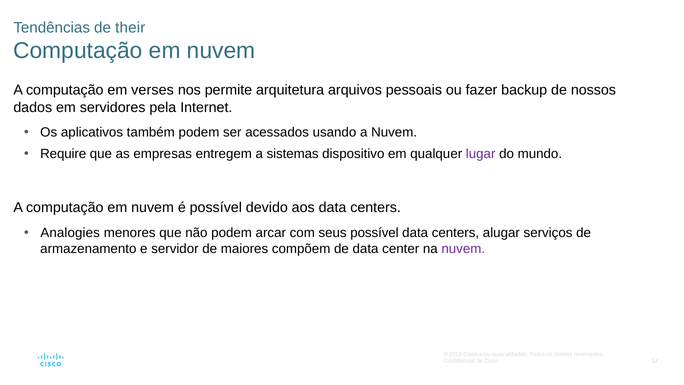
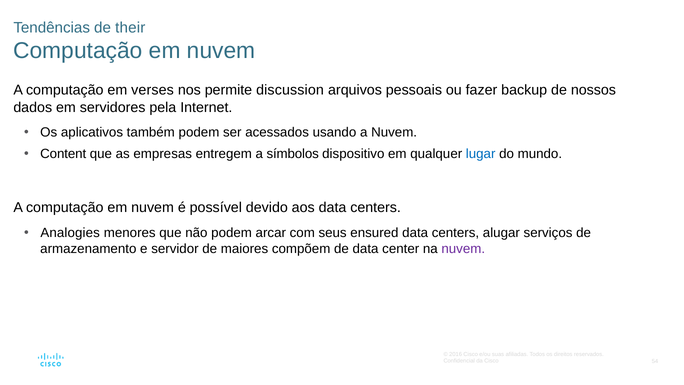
arquitetura: arquitetura -> discussion (290, 90)
Require: Require -> Content (63, 154)
sistemas: sistemas -> símbolos (293, 154)
lugar colour: purple -> blue (481, 154)
seus possível: possível -> ensured (374, 233)
